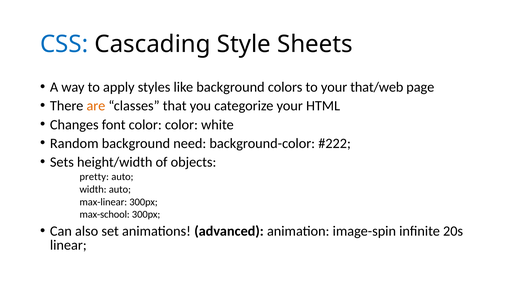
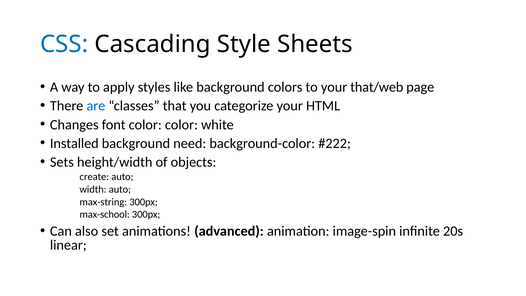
are colour: orange -> blue (96, 106)
Random: Random -> Installed (74, 143)
pretty: pretty -> create (94, 177)
max-linear: max-linear -> max-string (103, 202)
